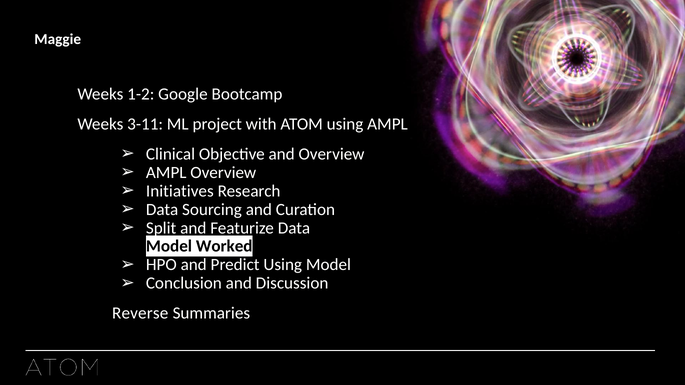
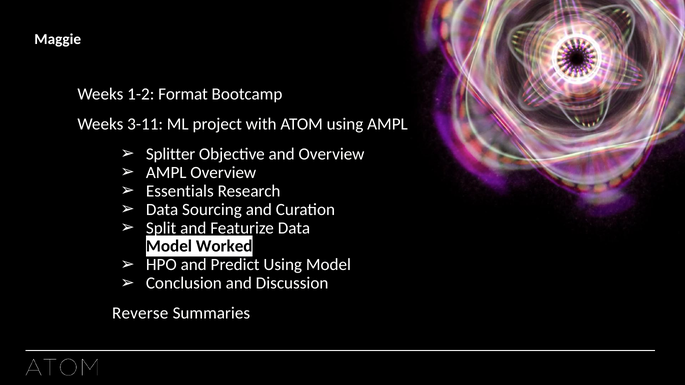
Google: Google -> Format (183, 94)
Clinical: Clinical -> Splitter (171, 154)
Initiatives: Initiatives -> Essentials (180, 191)
